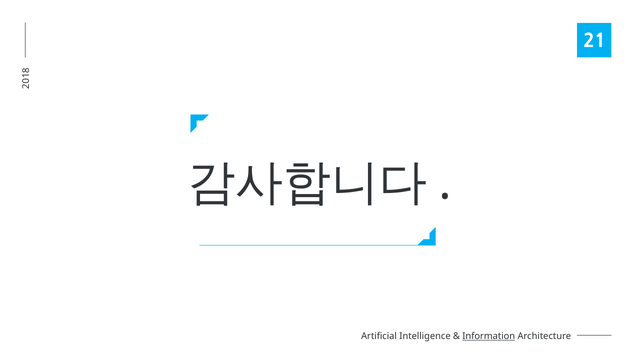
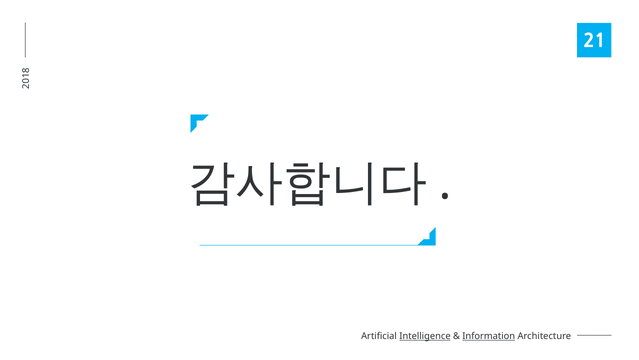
Intelligence underline: none -> present (425, 336)
